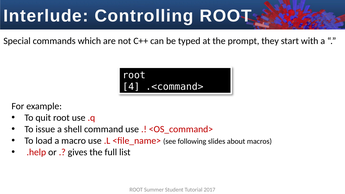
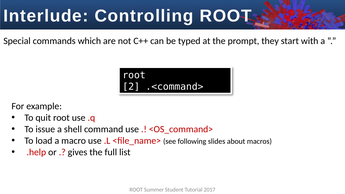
4: 4 -> 2 (131, 87)
